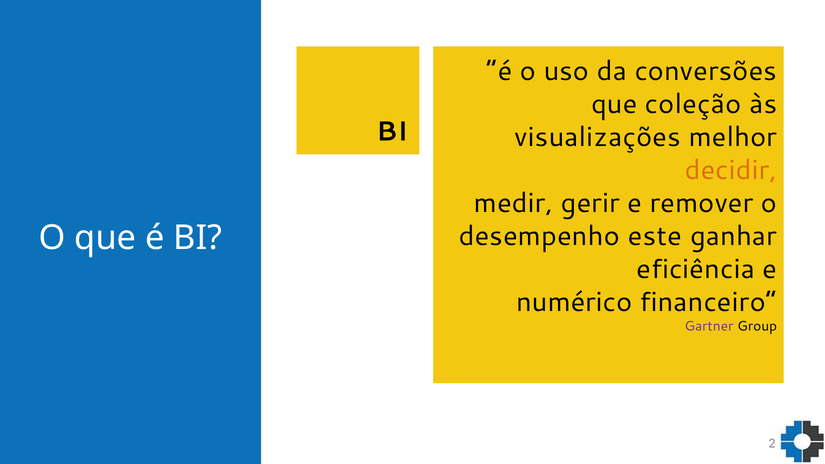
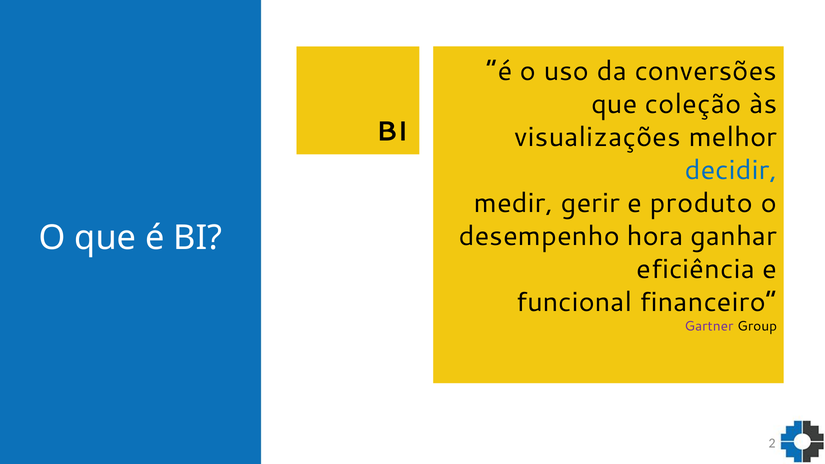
decidir colour: orange -> blue (731, 170)
remover: remover -> produto (701, 203)
este: este -> hora (655, 236)
numérico: numérico -> funcional (574, 302)
